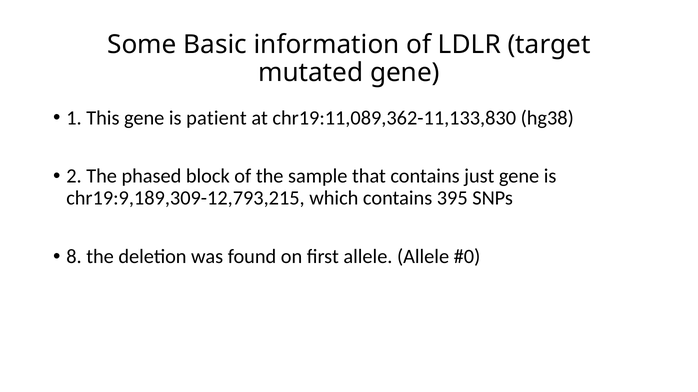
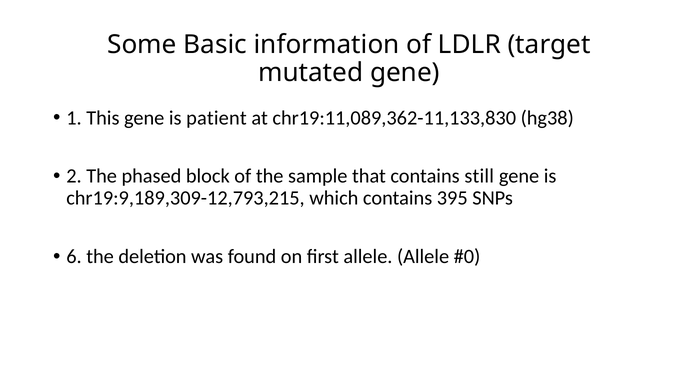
just: just -> still (479, 177)
8: 8 -> 6 (74, 257)
